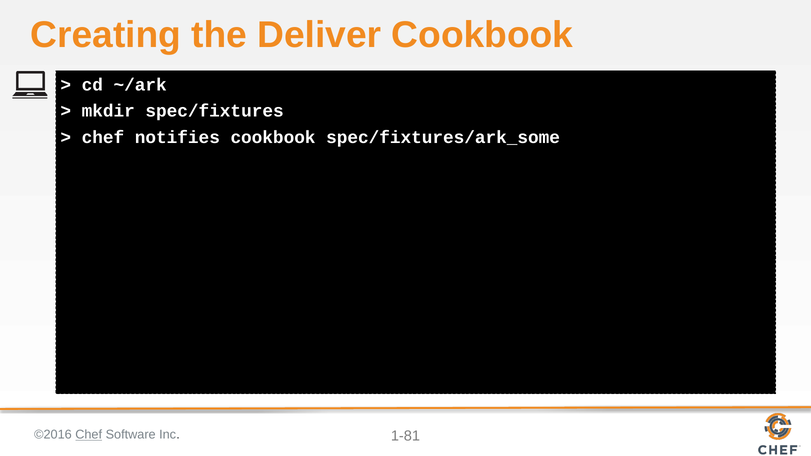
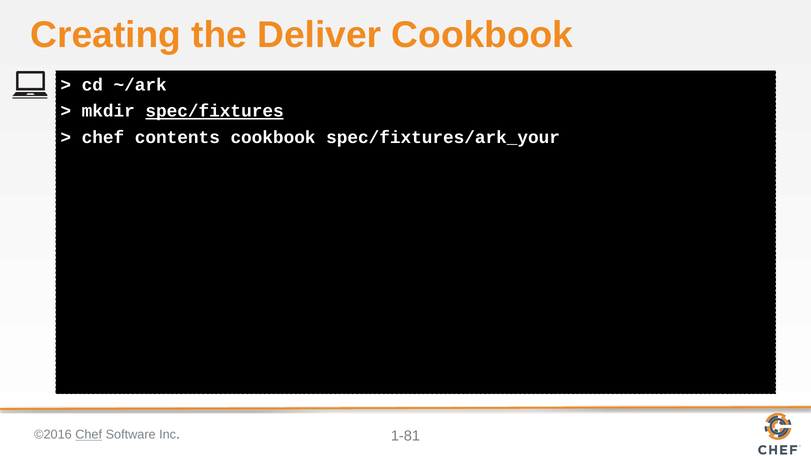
spec/fixtures underline: none -> present (215, 111)
notifies: notifies -> contents (177, 138)
spec/fixtures/ark_some: spec/fixtures/ark_some -> spec/fixtures/ark_your (443, 138)
